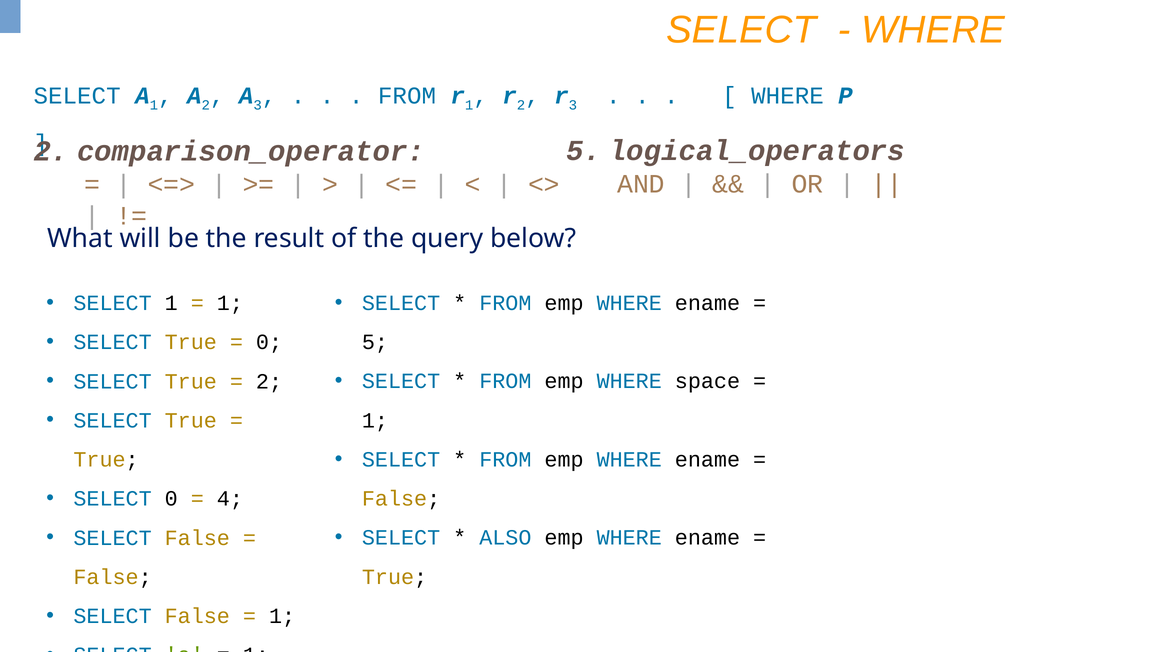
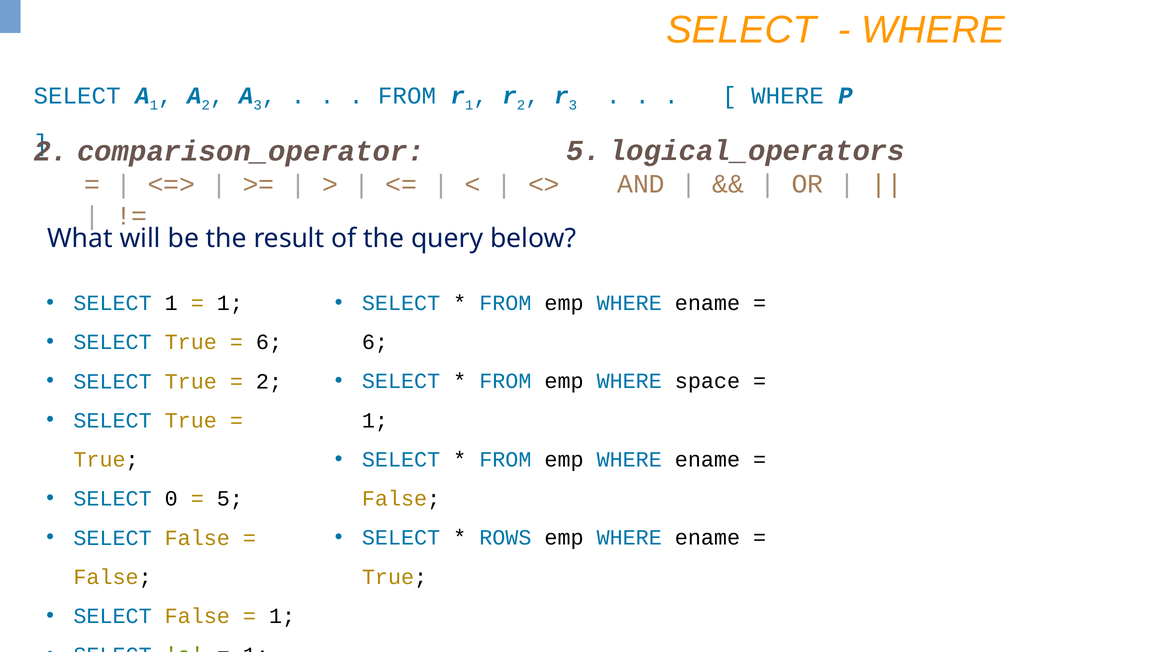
0: 0 -> 6 (269, 342)
5: 5 -> 6 (375, 342)
4: 4 -> 5 (230, 499)
ALSO: ALSO -> ROWS (505, 538)
